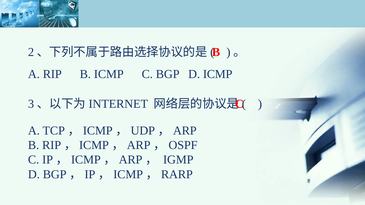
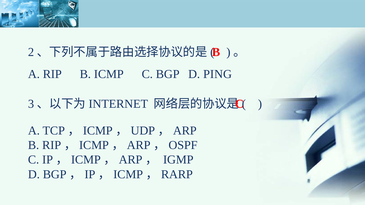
D ICMP: ICMP -> PING (218, 74)
